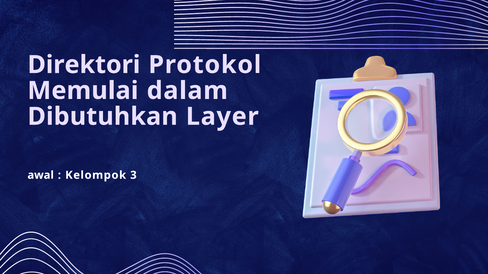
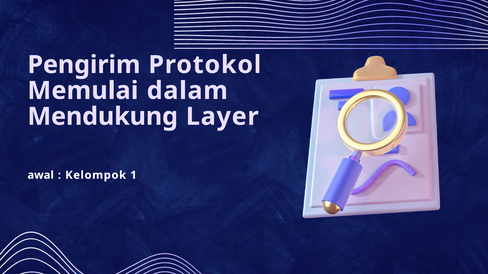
Direktori: Direktori -> Pengirim (84, 65)
Dibutuhkan: Dibutuhkan -> Mendukung (103, 117)
3: 3 -> 1 (133, 175)
